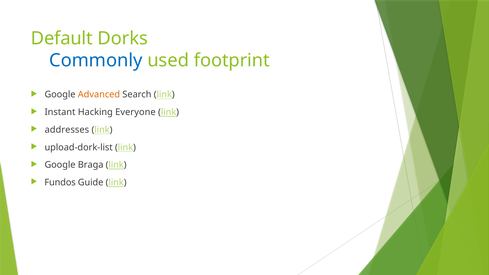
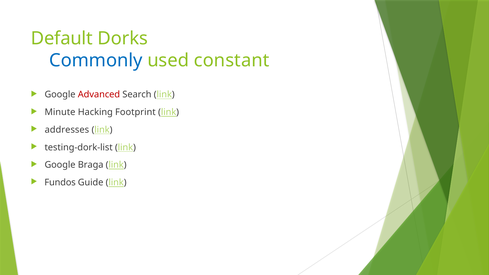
footprint: footprint -> constant (232, 61)
Advanced colour: orange -> red (99, 95)
Instant: Instant -> Minute (60, 112)
Everyone: Everyone -> Footprint (135, 112)
upload-dork-list: upload-dork-list -> testing-dork-list (79, 147)
